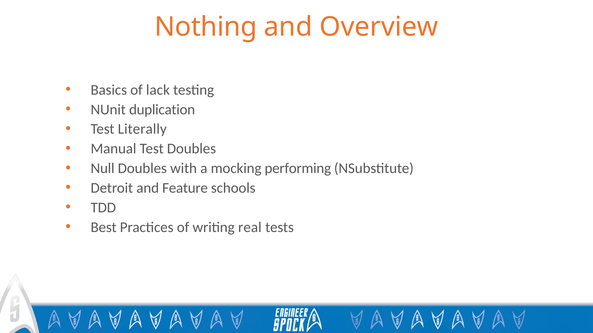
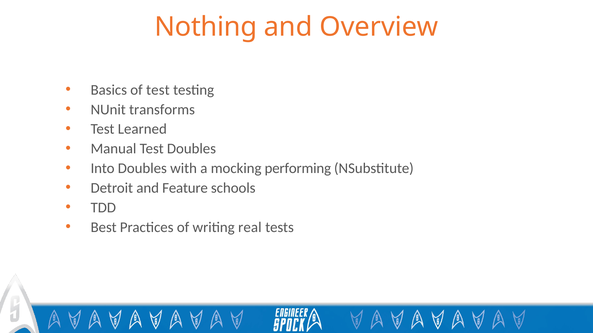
of lack: lack -> test (158, 90)
duplication: duplication -> transforms (162, 110)
Literally: Literally -> Learned (142, 129)
Null: Null -> Into (103, 169)
